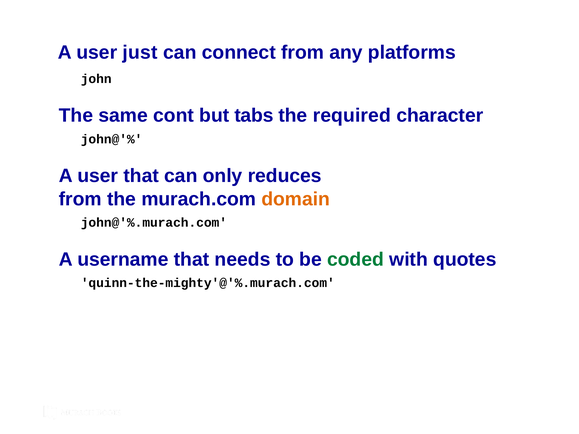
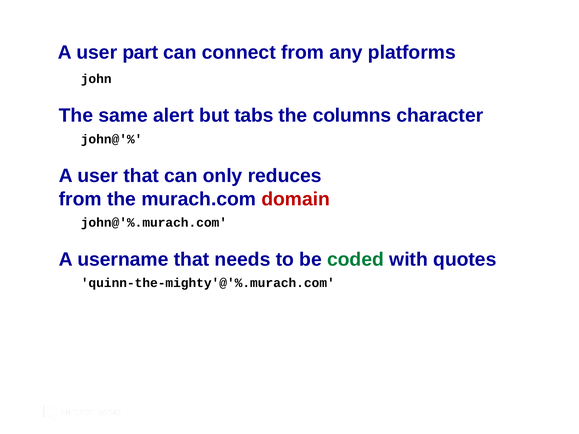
just: just -> part (140, 53)
cont: cont -> alert (174, 116)
required: required -> columns (352, 116)
domain colour: orange -> red (296, 199)
